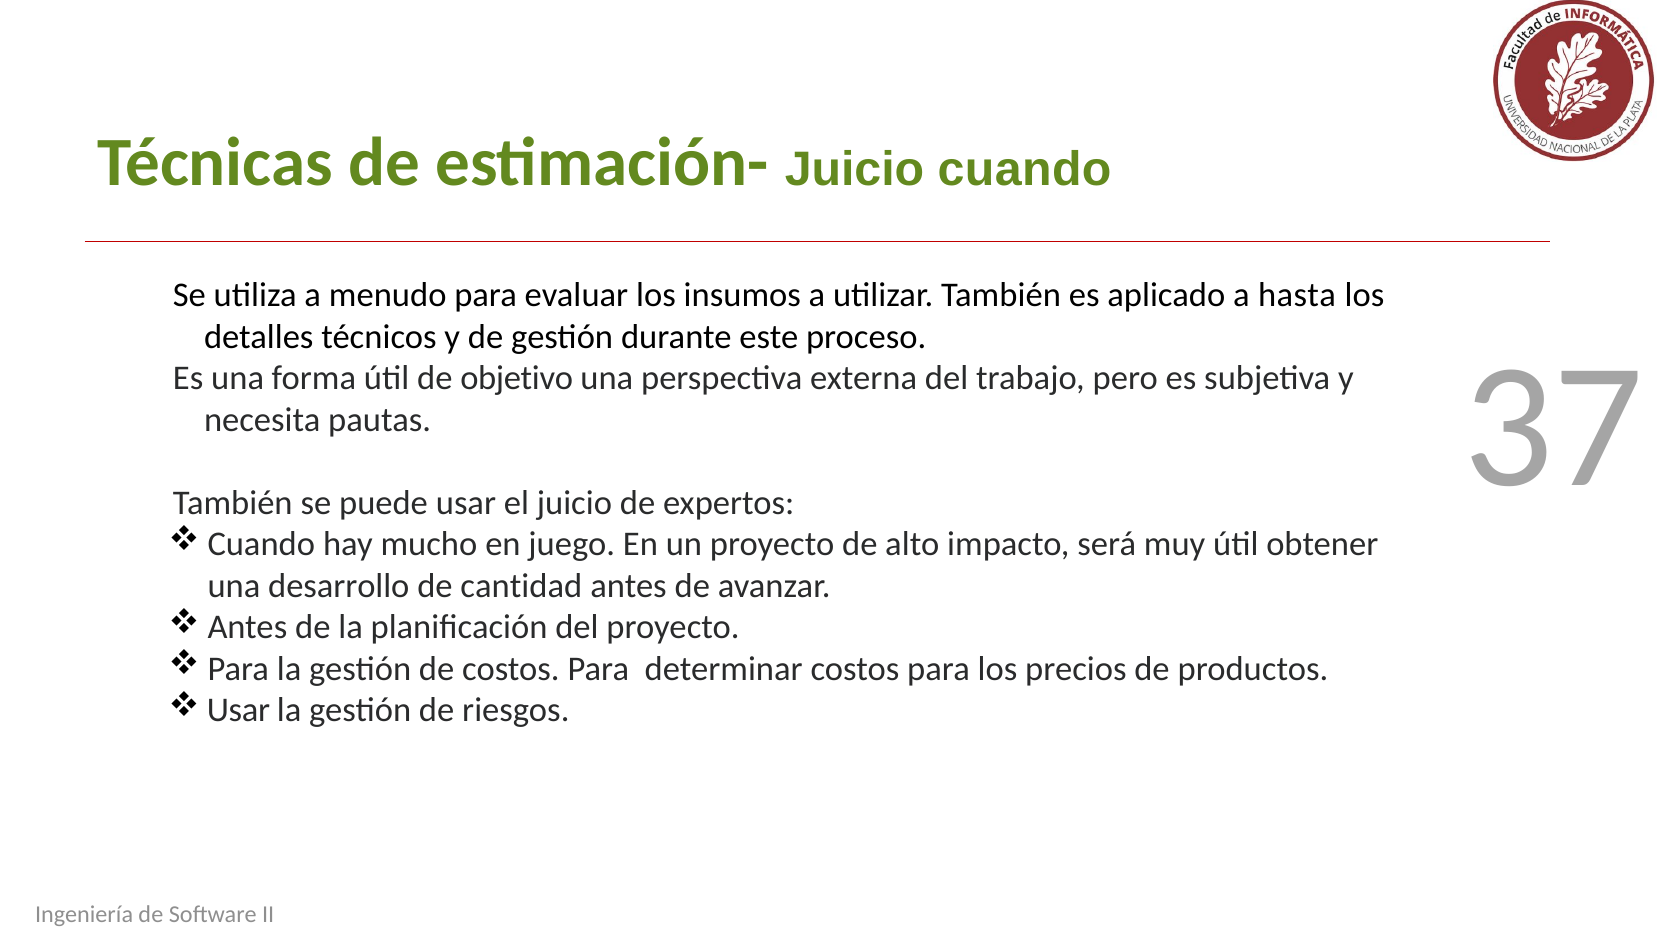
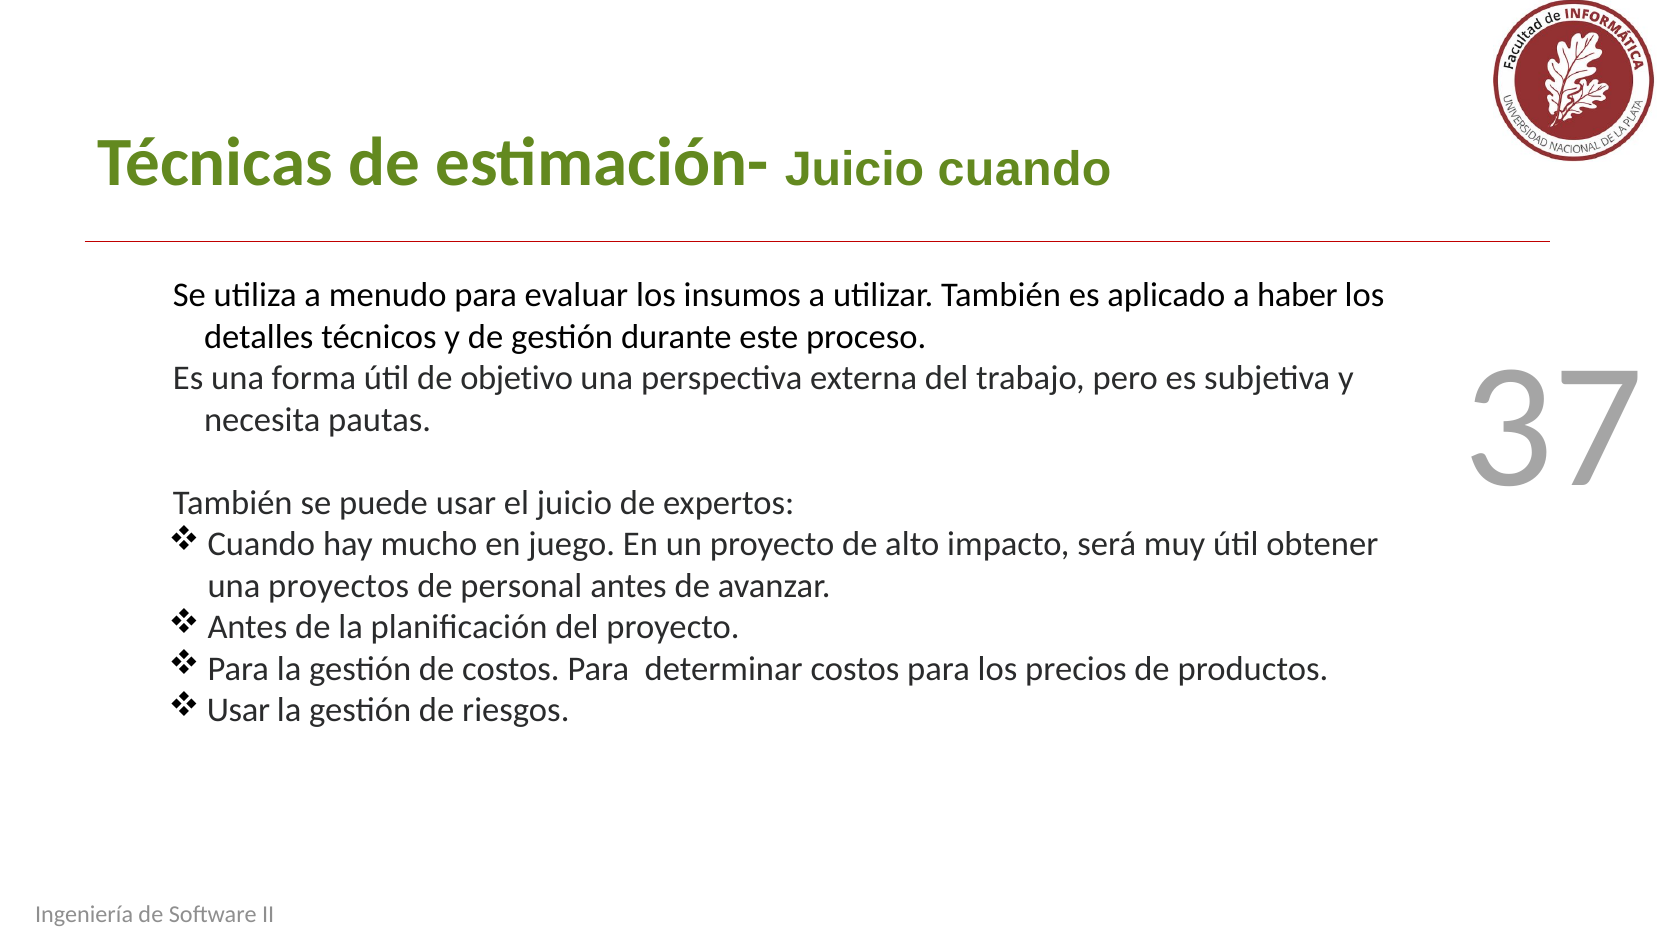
hasta: hasta -> haber (1297, 295)
desarrollo: desarrollo -> proyectos (339, 586)
cantidad: cantidad -> personal (521, 586)
